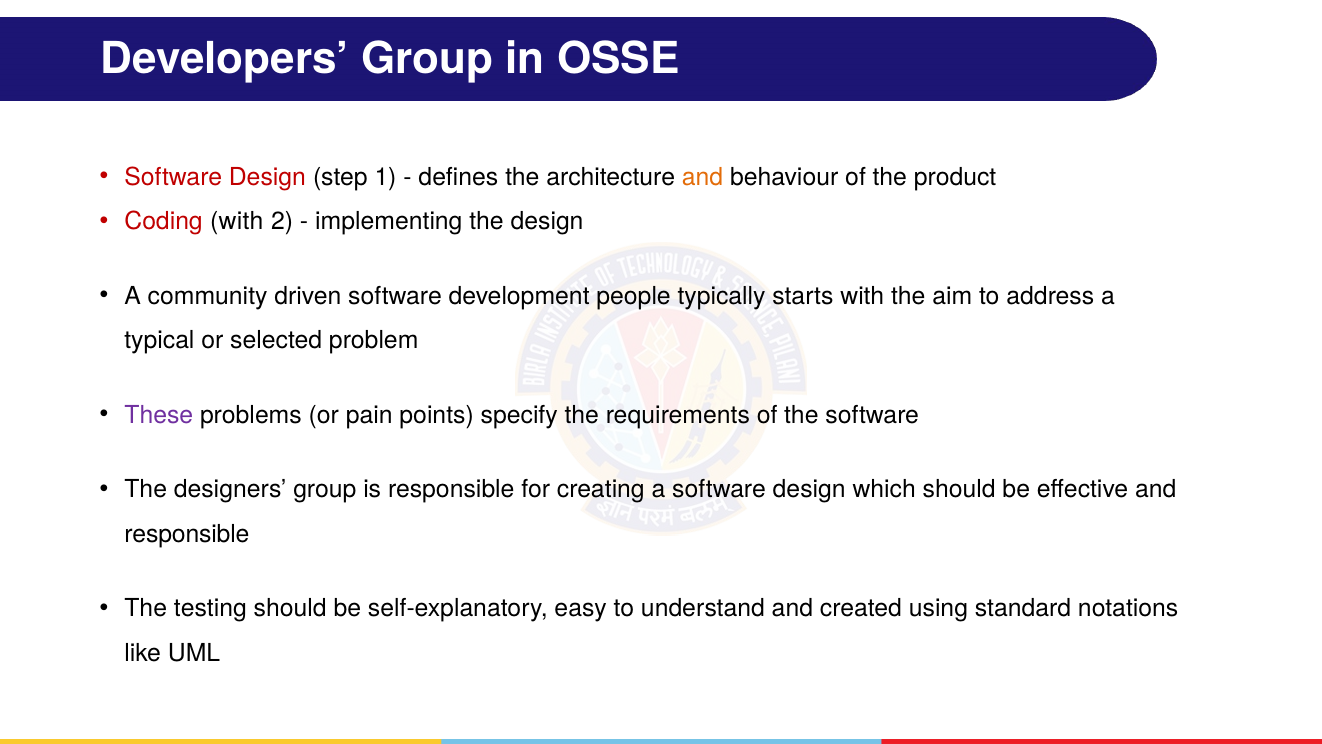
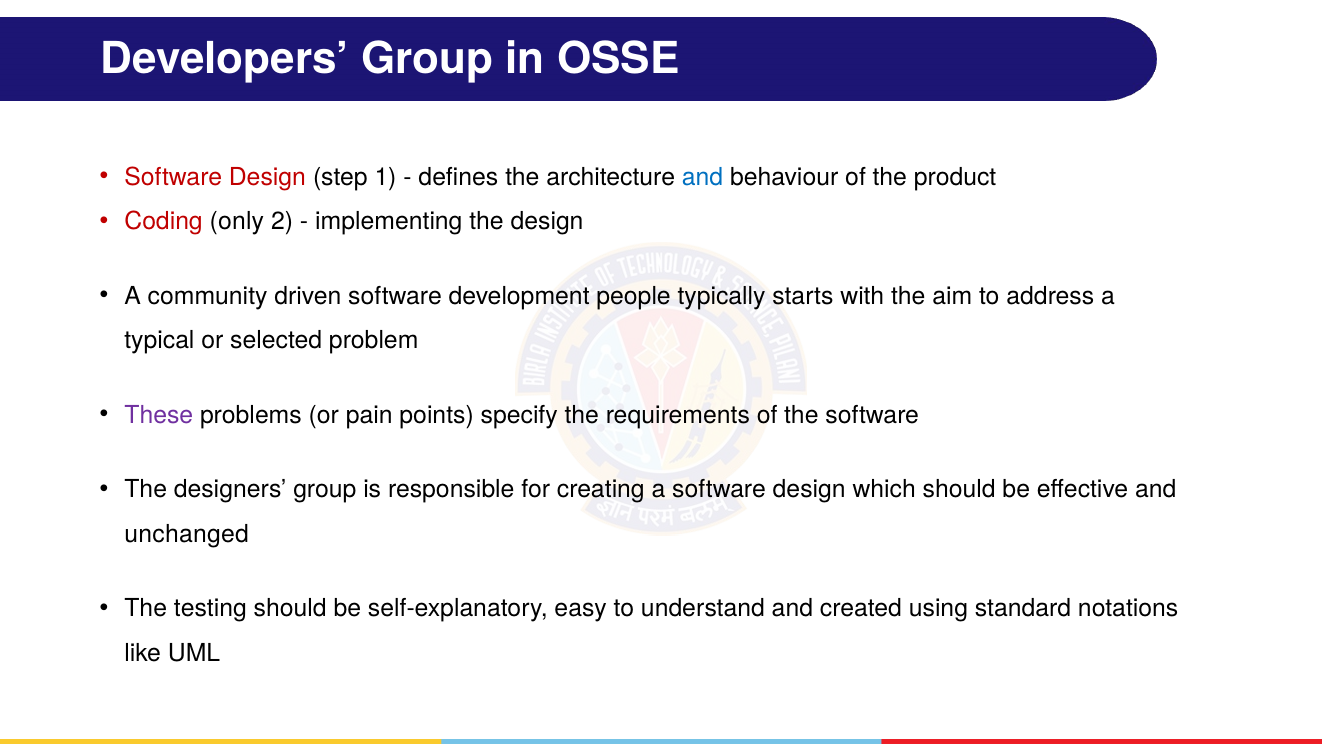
and colour: orange -> blue (703, 177)
Coding with: with -> only (237, 222)
responsible: responsible -> unchanged (187, 534)
